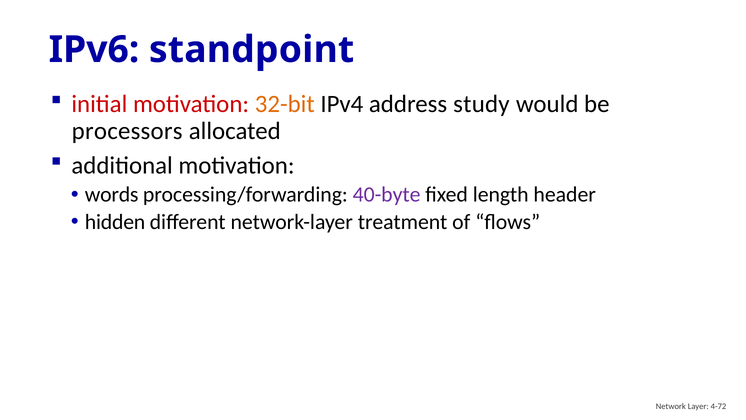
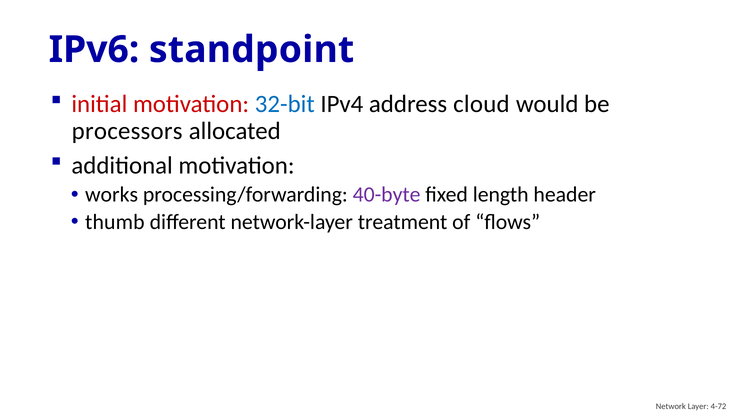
32-bit colour: orange -> blue (285, 104)
study: study -> cloud (481, 104)
words: words -> works (112, 195)
hidden: hidden -> thumb (115, 222)
